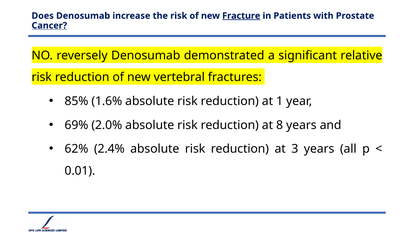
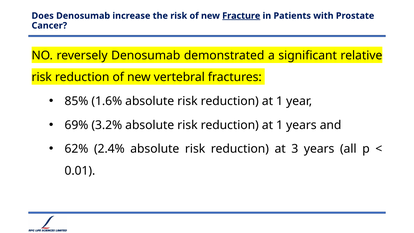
Cancer underline: present -> none (49, 26)
2.0%: 2.0% -> 3.2% (107, 125)
8: 8 -> 1 (280, 125)
